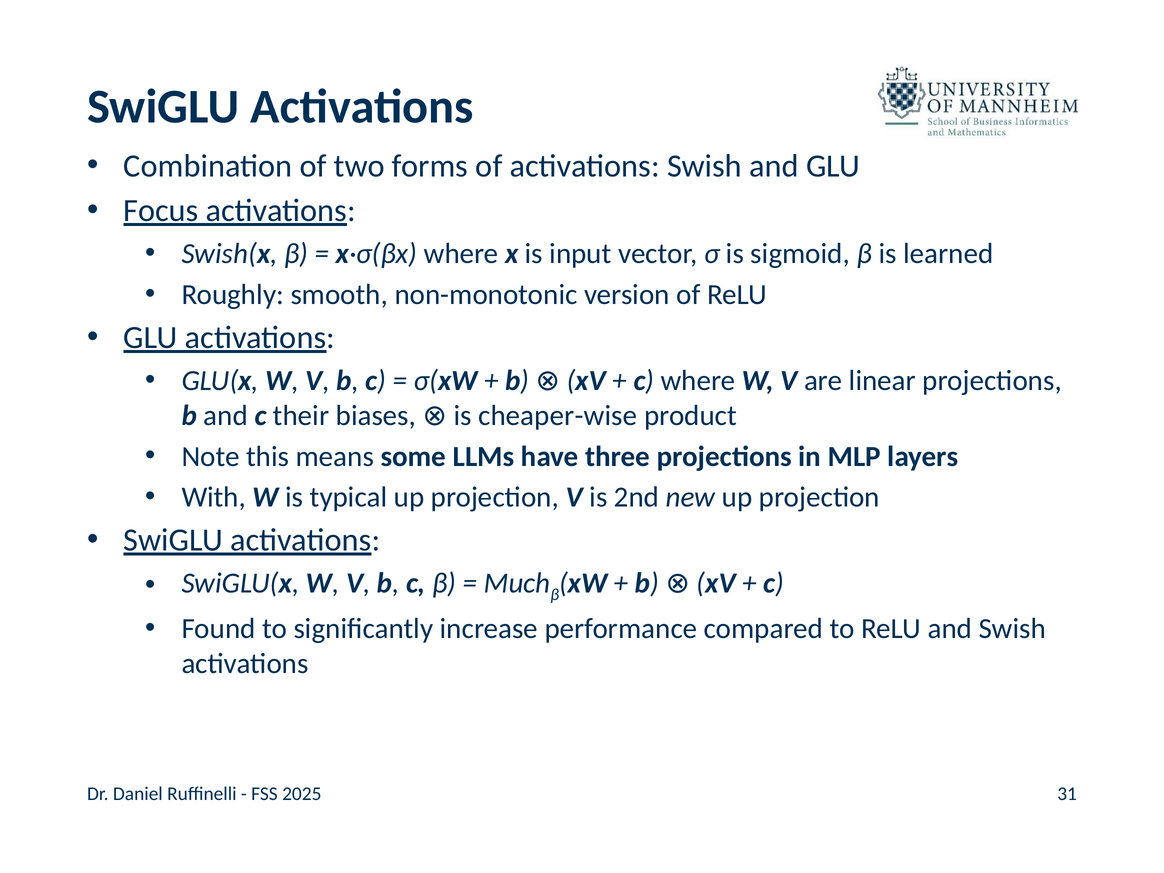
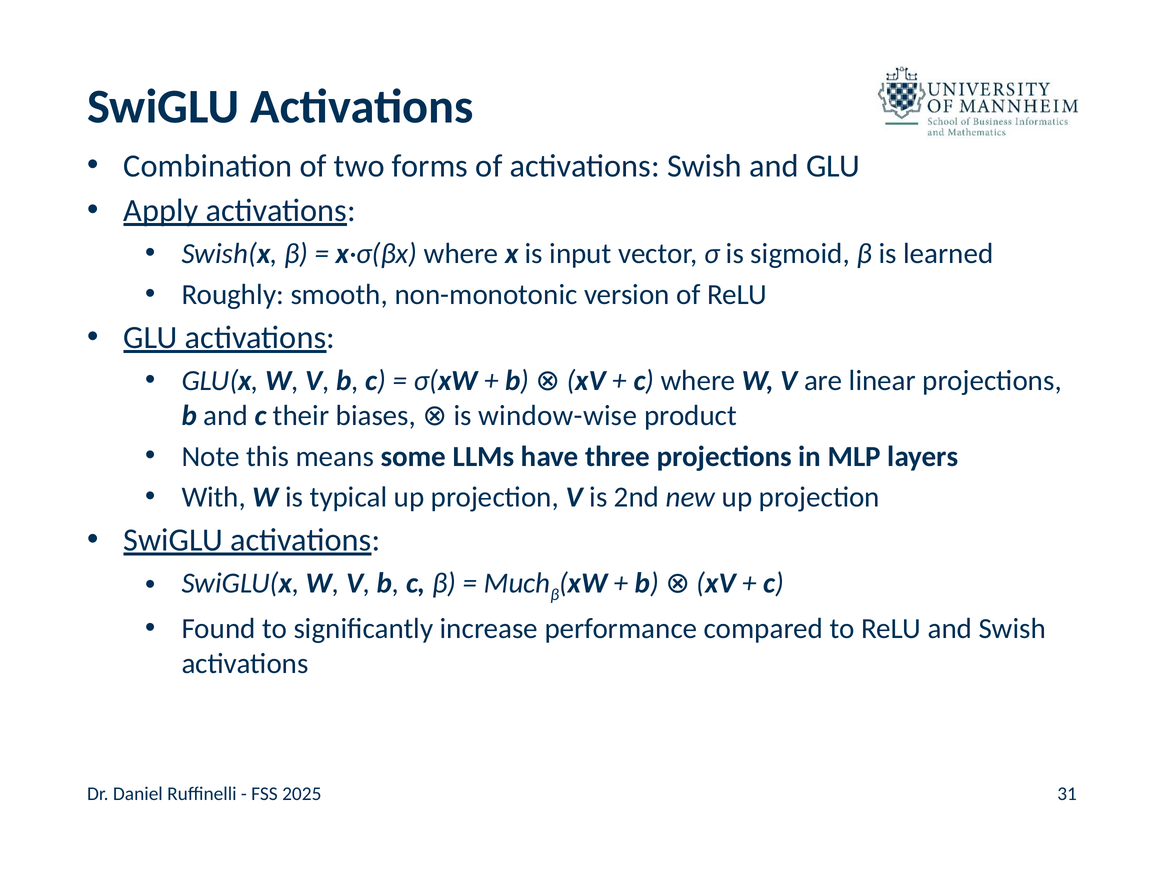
Focus: Focus -> Apply (161, 211)
cheaper-wise: cheaper-wise -> window-wise (558, 416)
